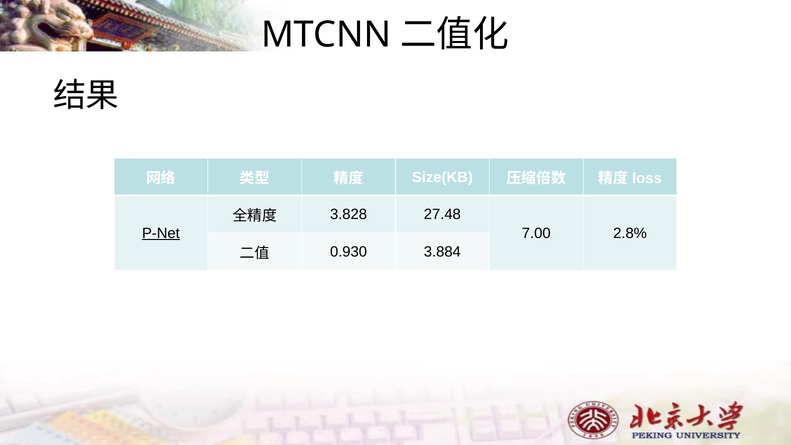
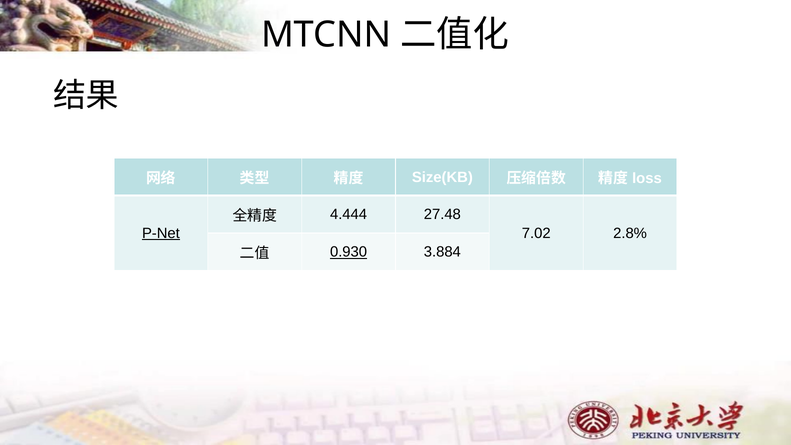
3.828: 3.828 -> 4.444 (349, 215)
7.00: 7.00 -> 7.02 (536, 233)
0.930 underline: none -> present (349, 252)
